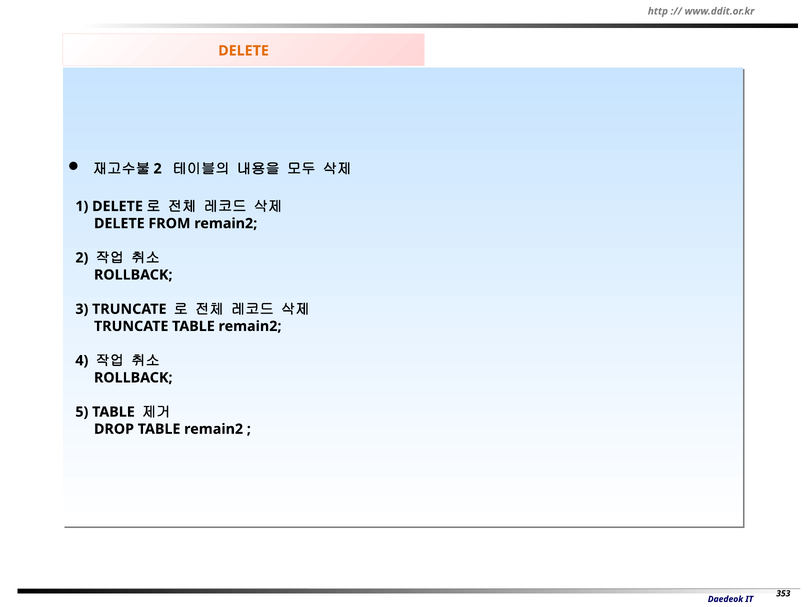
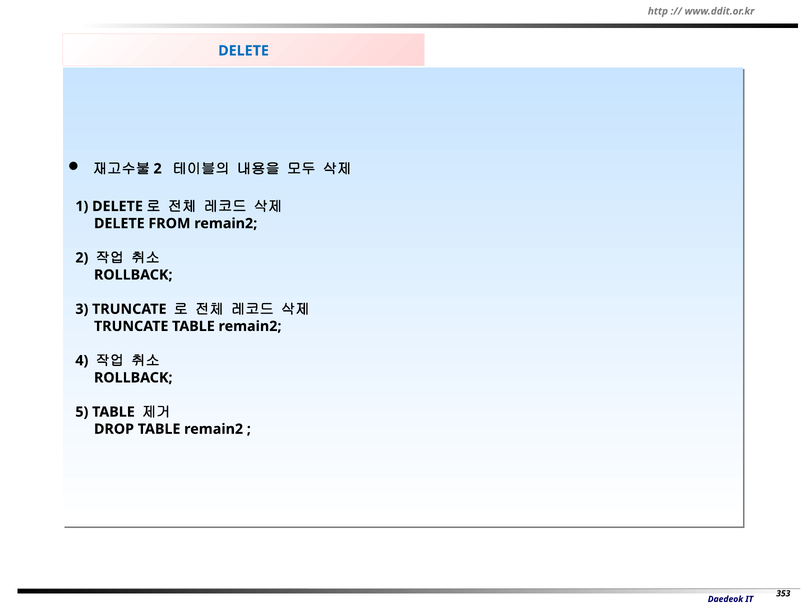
DELETE colour: orange -> blue (244, 51)
